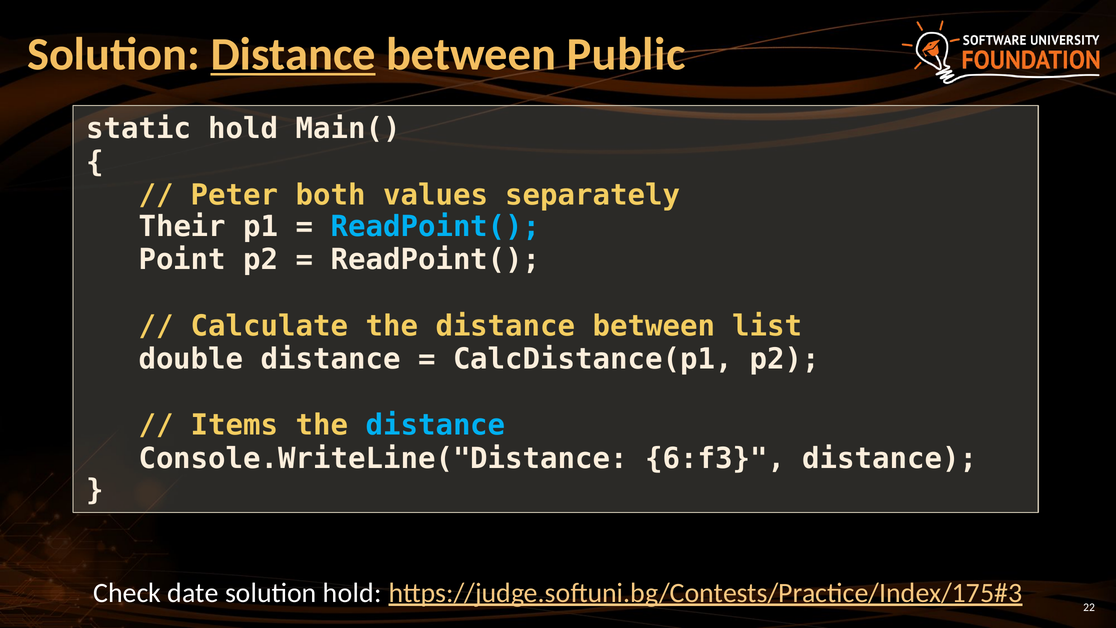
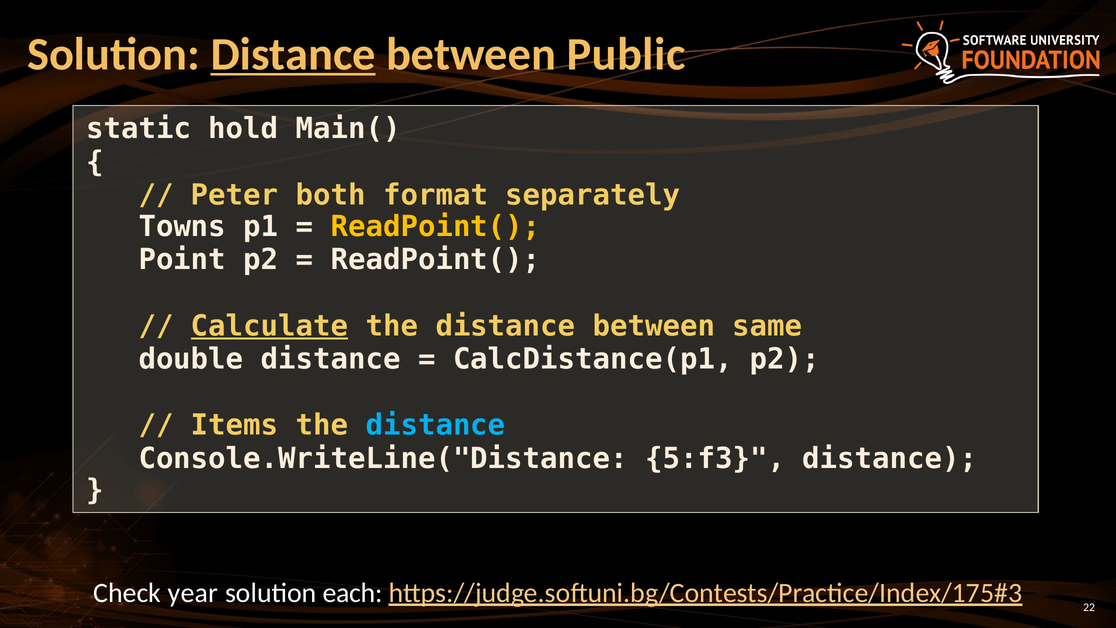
values: values -> format (436, 195)
Their: Their -> Towns (182, 227)
ReadPoint( colour: light blue -> yellow (436, 227)
Calculate underline: none -> present (270, 326)
list: list -> same (767, 326)
6:f3: 6:f3 -> 5:f3 (715, 458)
date: date -> year (193, 593)
solution hold: hold -> each (353, 593)
